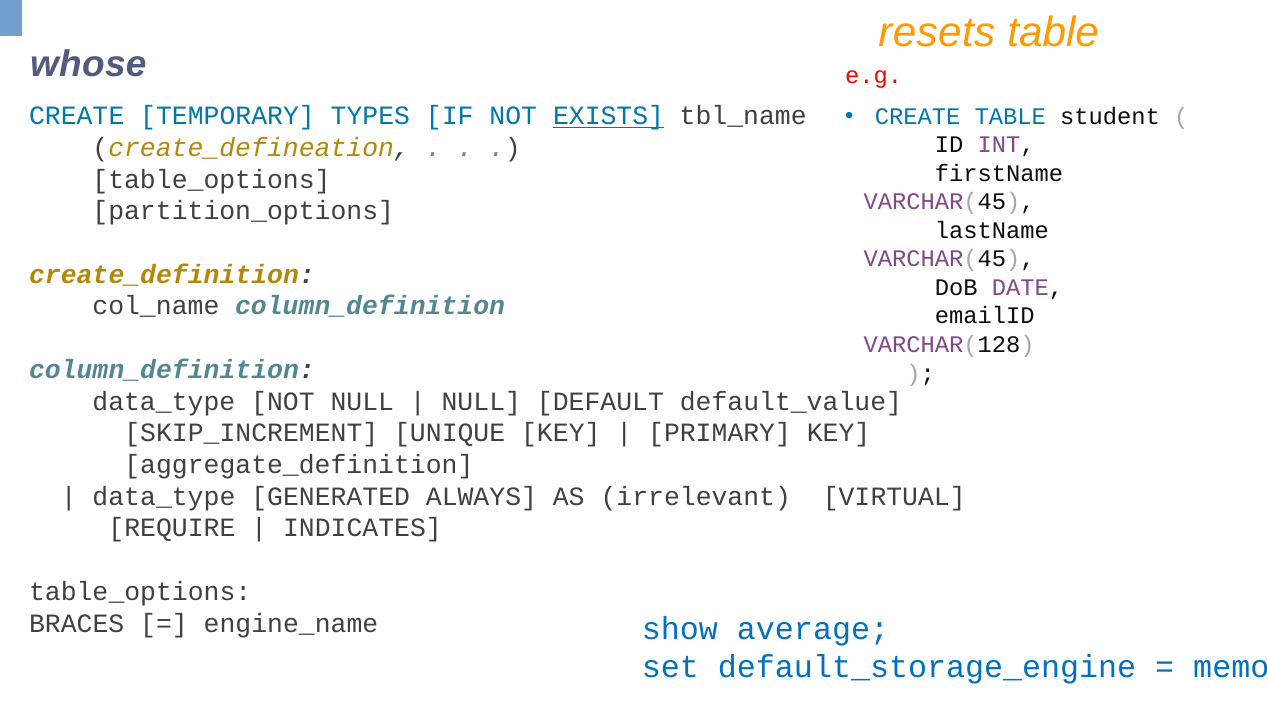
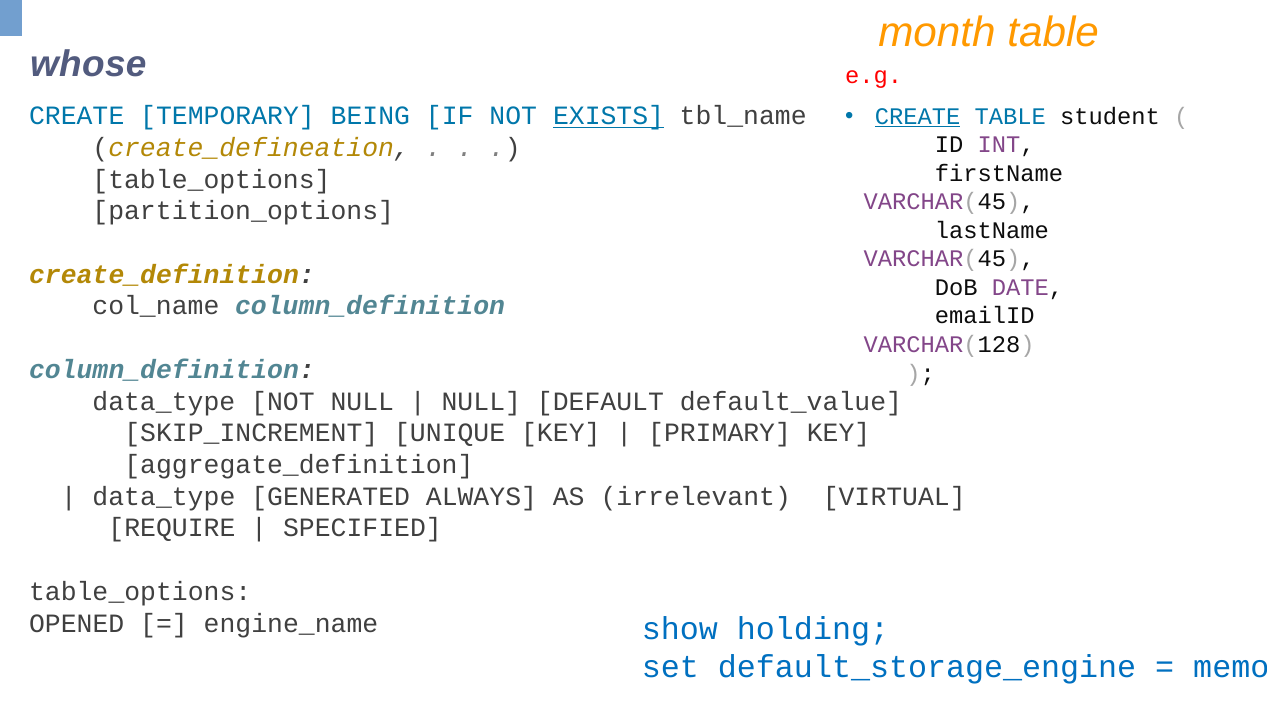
resets: resets -> month (937, 33)
CREATE underline: none -> present (918, 116)
TYPES: TYPES -> BEING (370, 116)
INDICATES: INDICATES -> SPECIFIED (362, 528)
BRACES: BRACES -> OPENED (77, 623)
average: average -> holding (813, 629)
